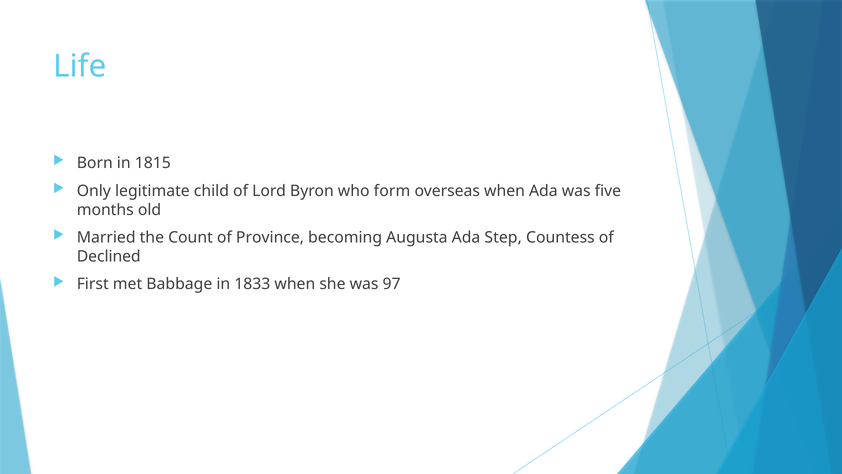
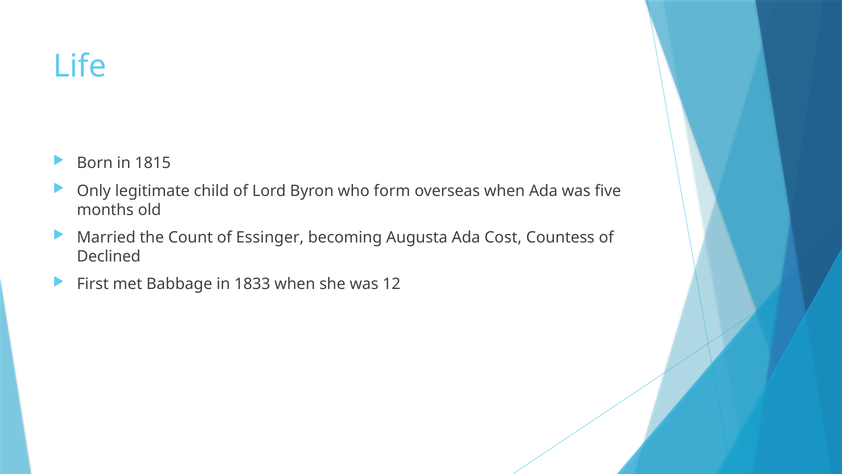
Province: Province -> Essinger (270, 237)
Step: Step -> Cost (503, 237)
97: 97 -> 12 (392, 284)
